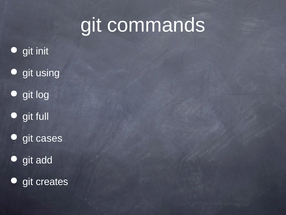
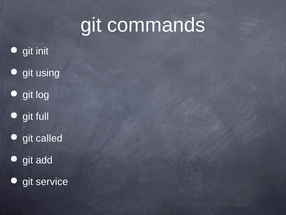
cases: cases -> called (49, 138)
creates: creates -> service (52, 181)
